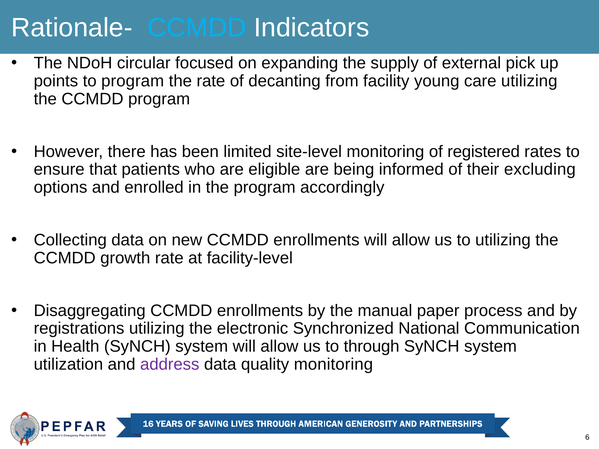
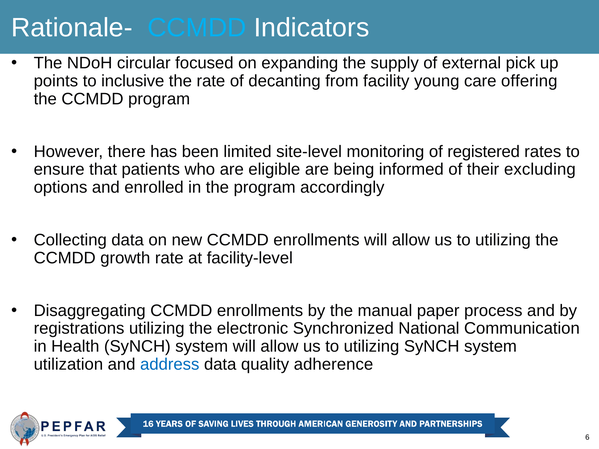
to program: program -> inclusive (133, 81)
care utilizing: utilizing -> offering (529, 81)
through: through -> utilizing (372, 347)
address colour: purple -> blue (170, 365)
quality monitoring: monitoring -> adherence (334, 365)
